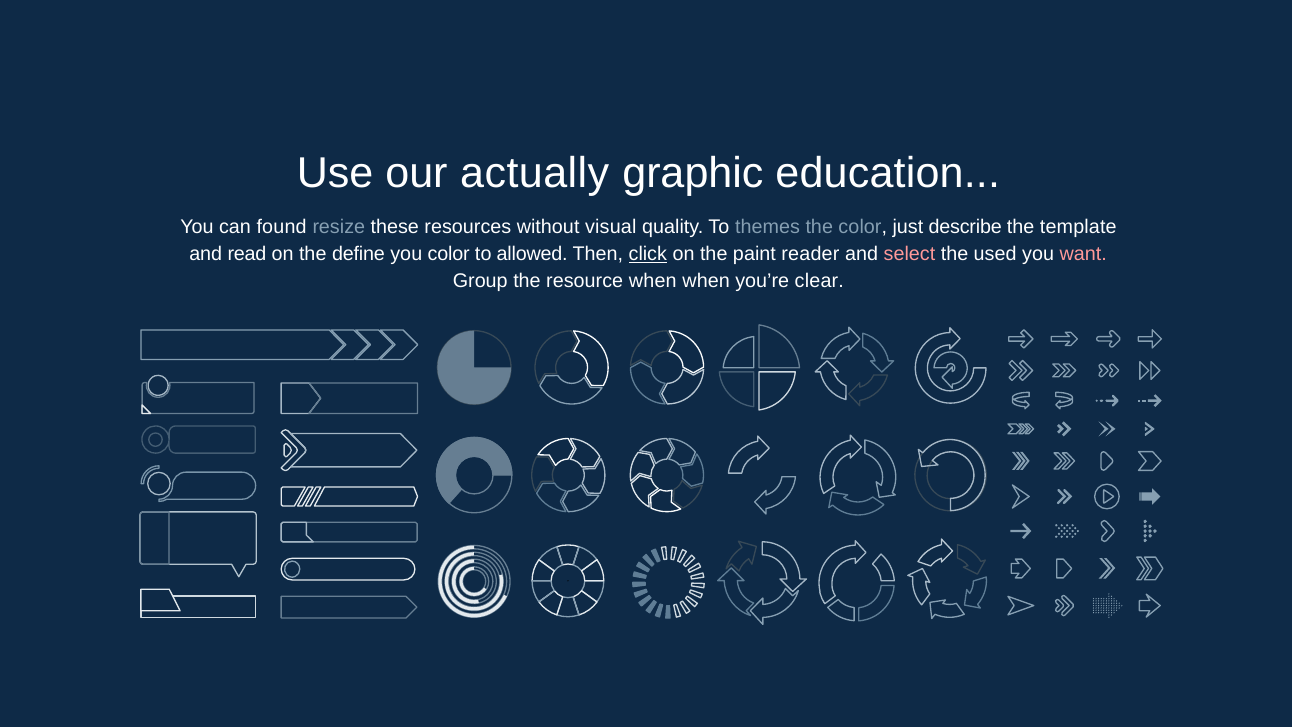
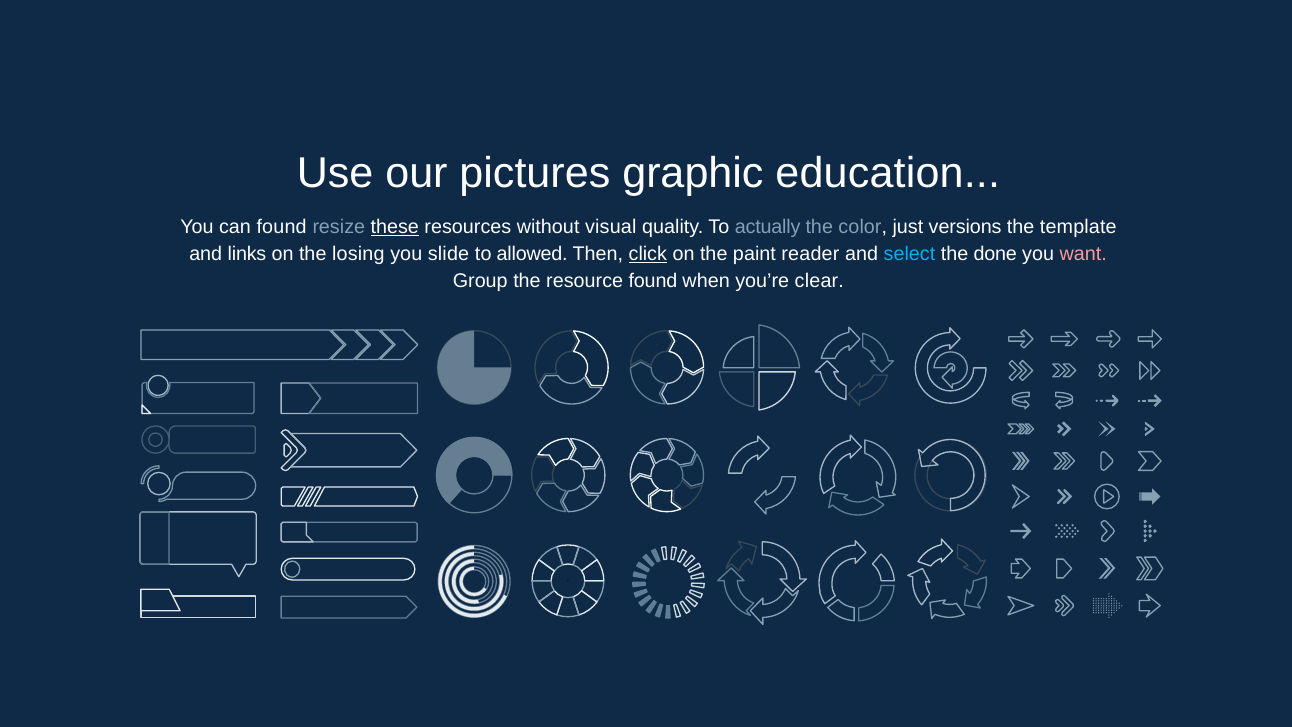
actually: actually -> pictures (535, 174)
these underline: none -> present (395, 227)
themes: themes -> actually (768, 227)
describe: describe -> versions (965, 227)
read: read -> links (247, 254)
define: define -> losing (358, 254)
you color: color -> slide (449, 254)
select colour: pink -> light blue (910, 254)
used: used -> done (995, 254)
resource when: when -> found (653, 281)
